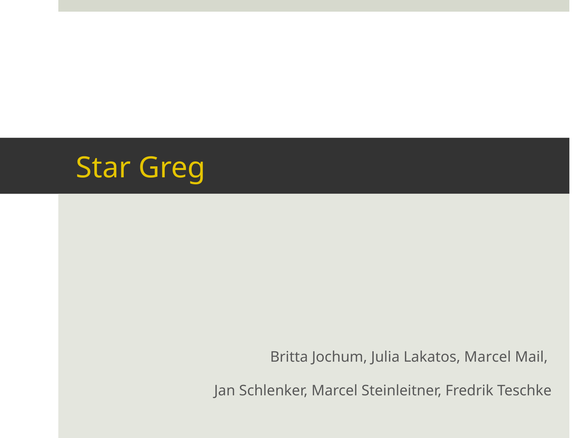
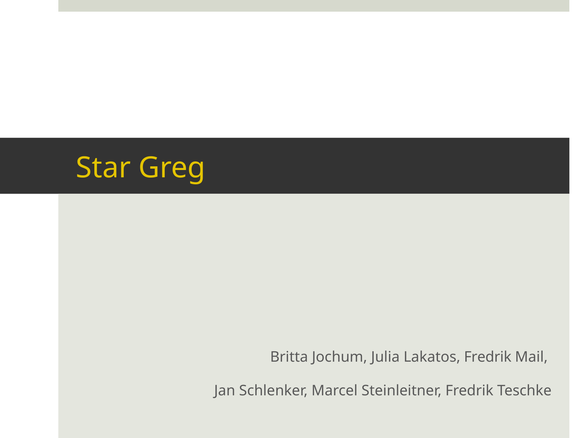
Lakatos Marcel: Marcel -> Fredrik (488, 357)
